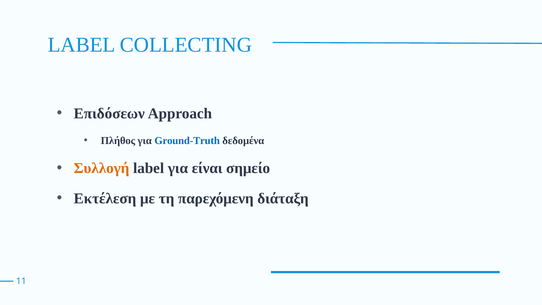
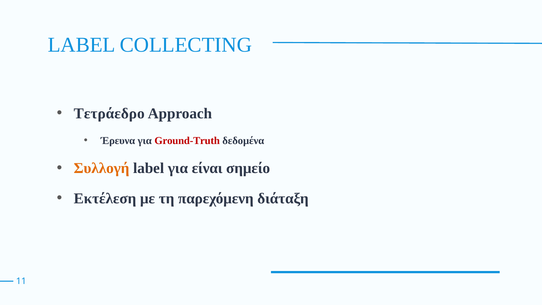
Επιδόσεων: Επιδόσεων -> Τετράεδρο (109, 113)
Πλήθος: Πλήθος -> Έρευνα (118, 140)
Ground-Truth colour: blue -> red (187, 140)
